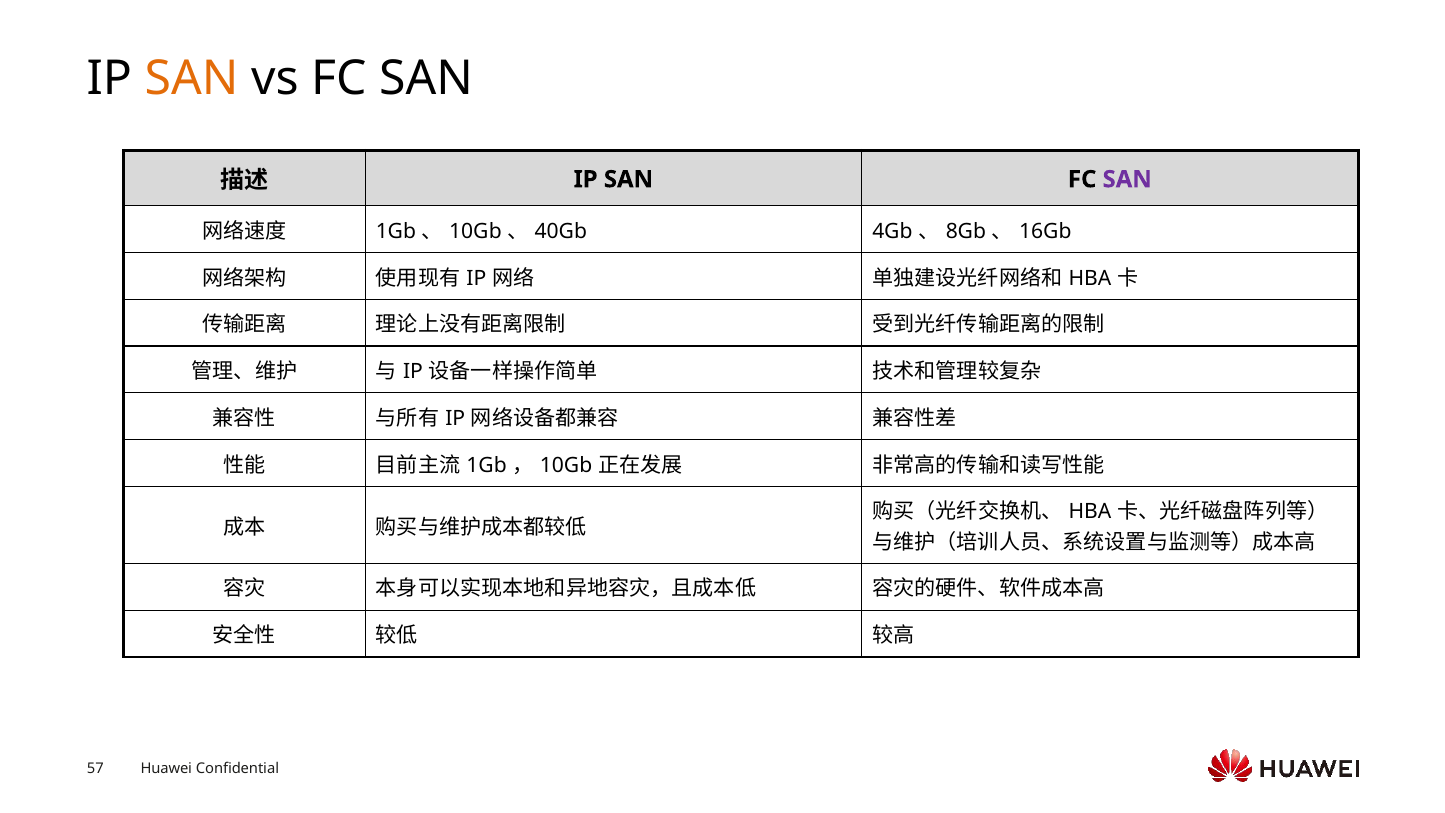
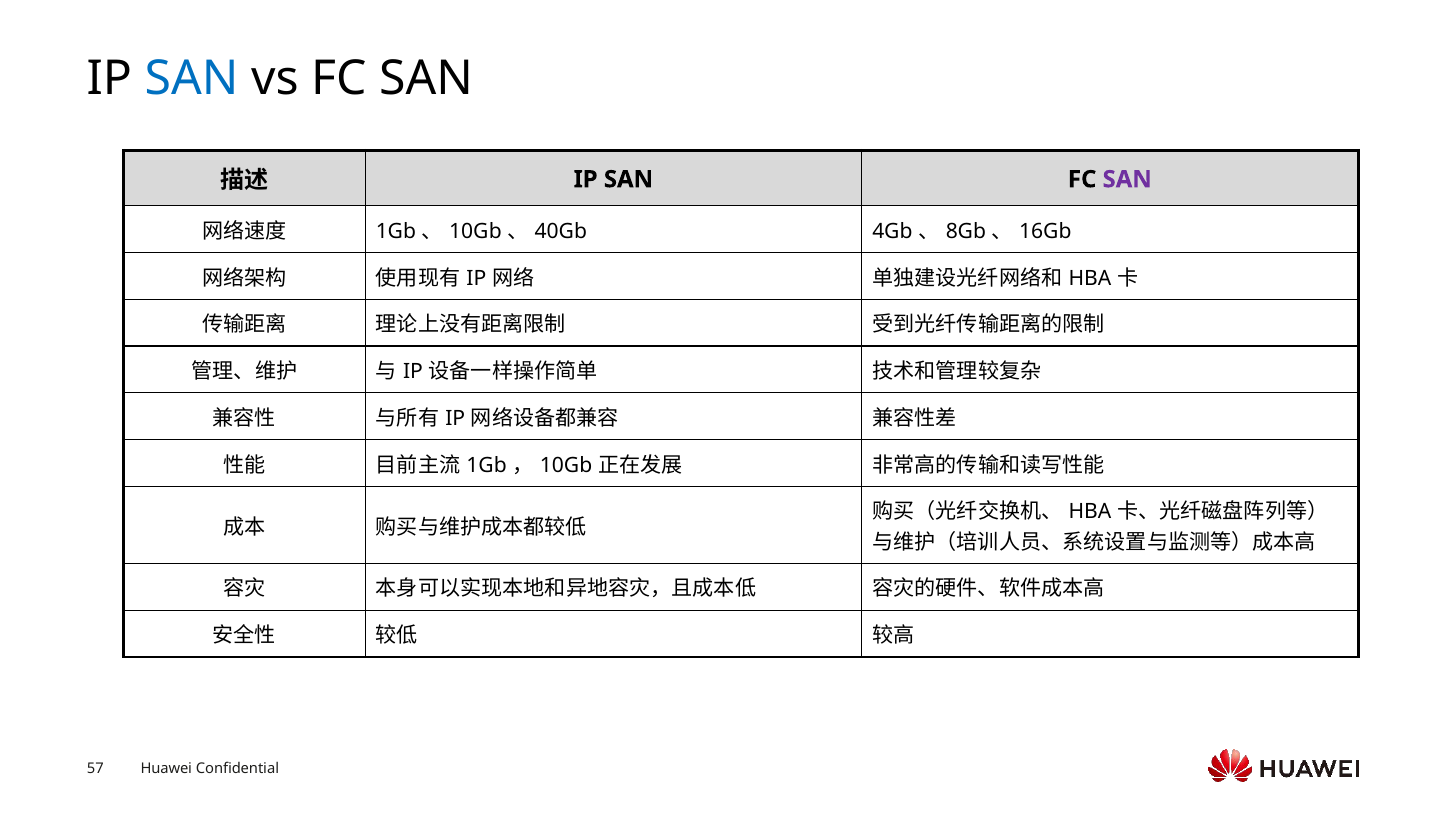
SAN colour: orange -> blue (192, 79)
